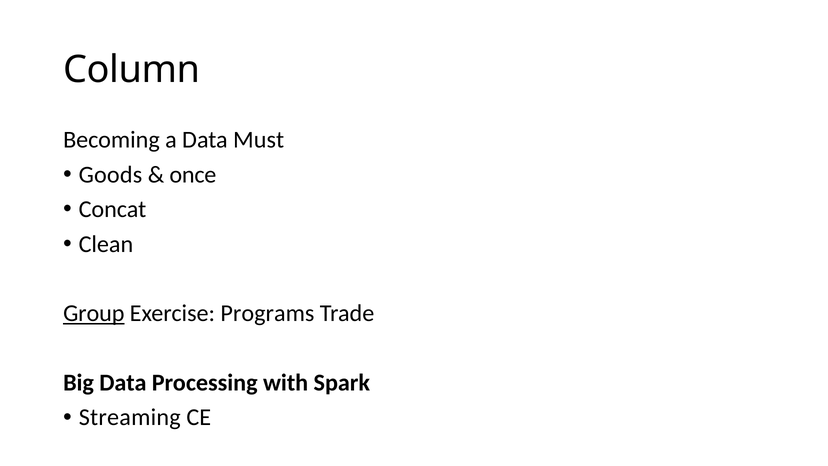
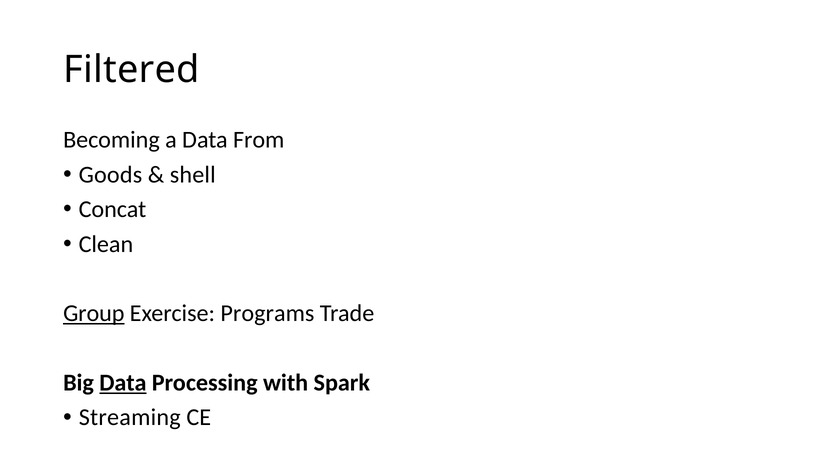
Column: Column -> Filtered (131, 70)
Must: Must -> From (259, 140)
once: once -> shell (193, 175)
Data underline: none -> present (123, 383)
